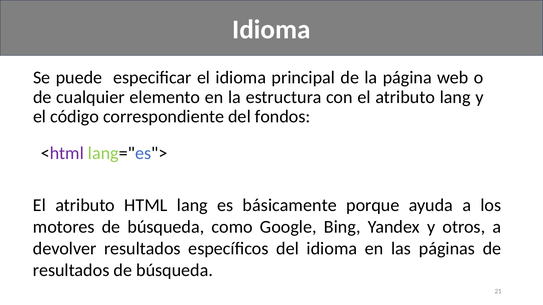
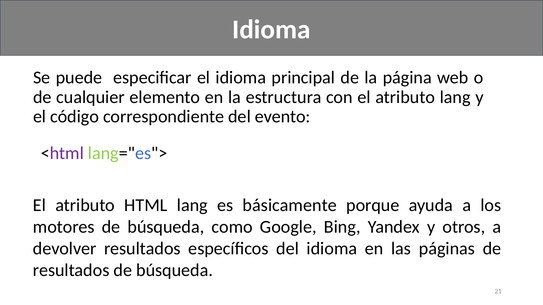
fondos: fondos -> evento (283, 117)
